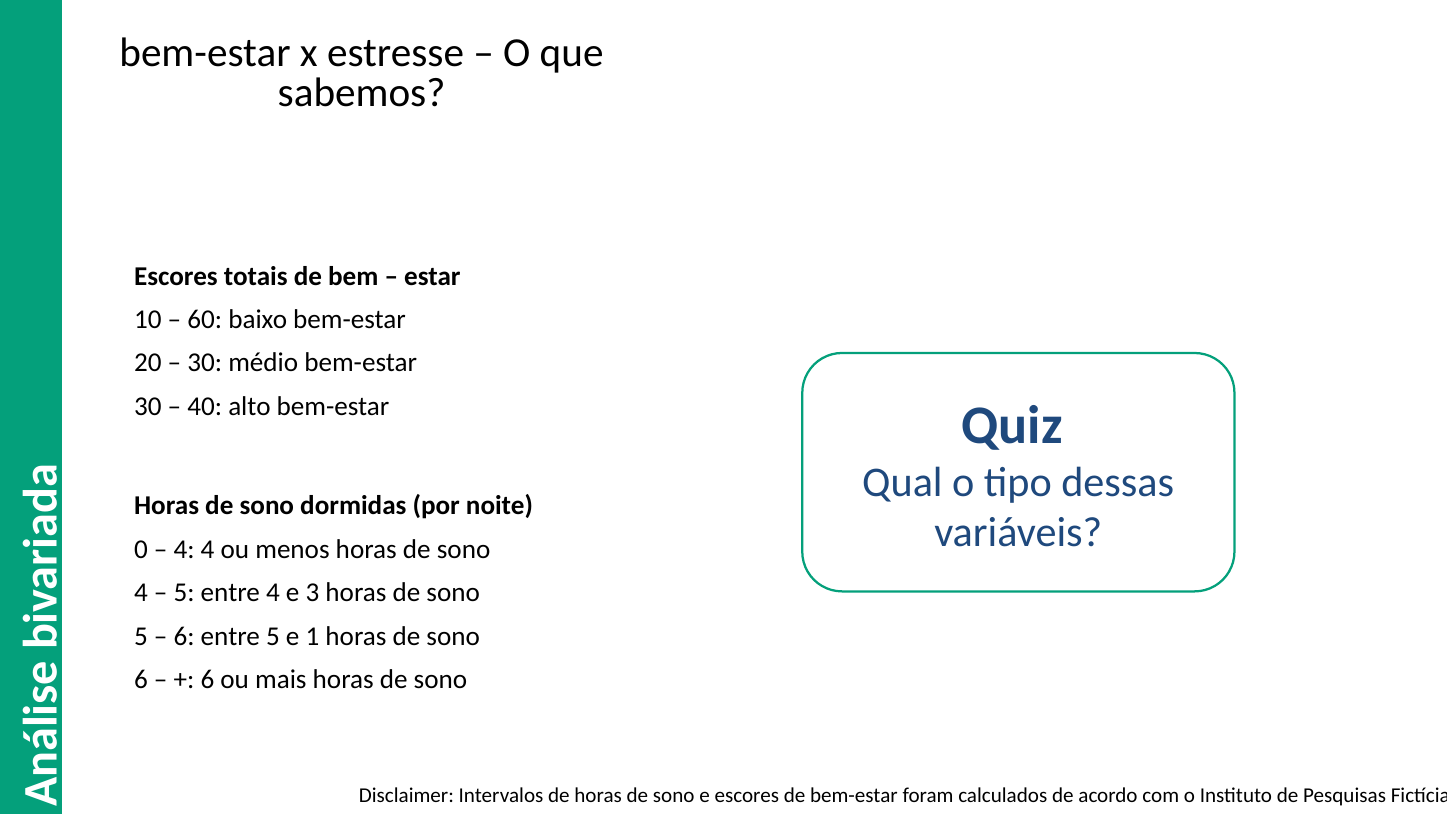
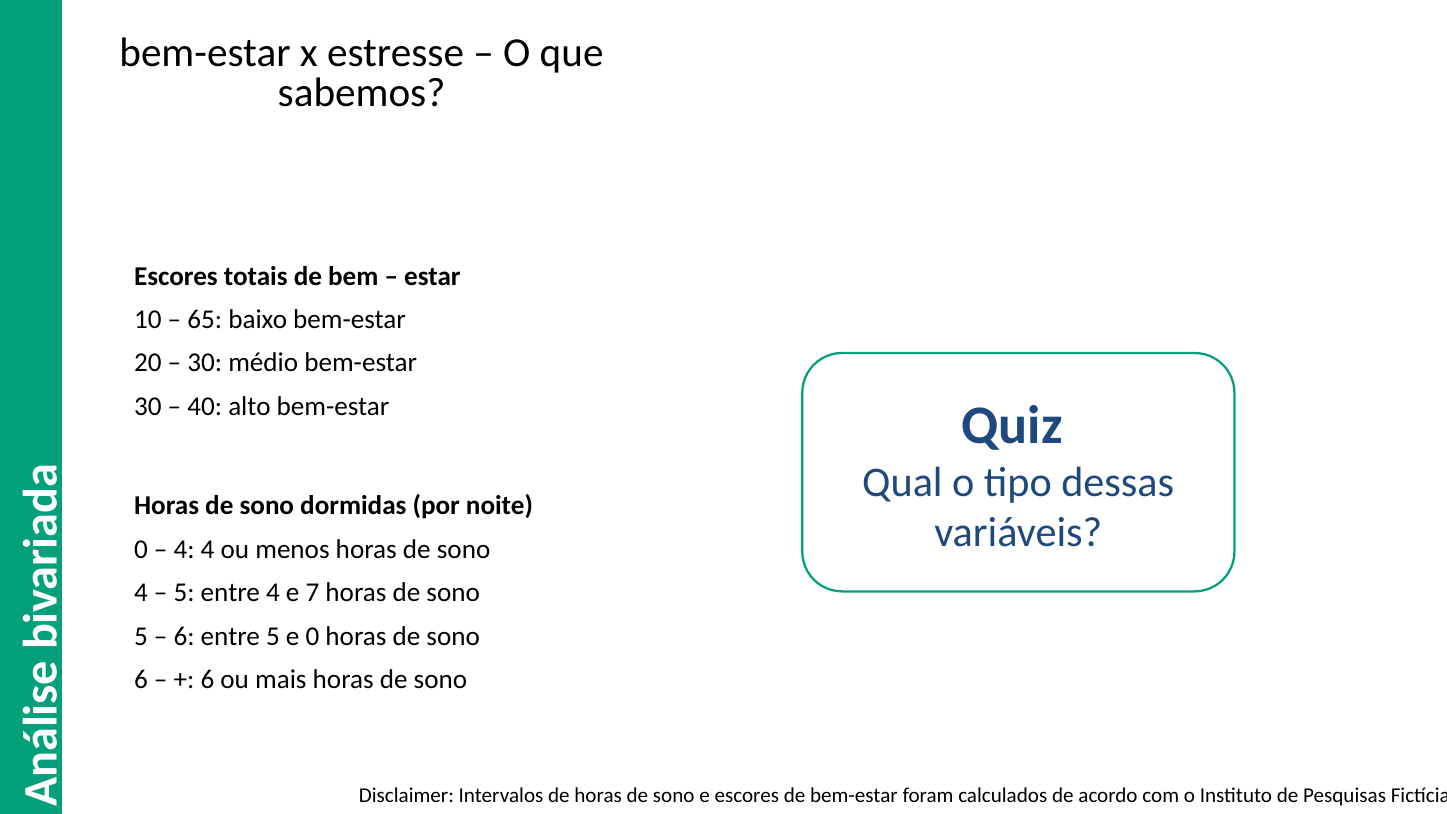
60: 60 -> 65 (205, 319)
3: 3 -> 7 (312, 593)
e 1: 1 -> 0 (312, 636)
